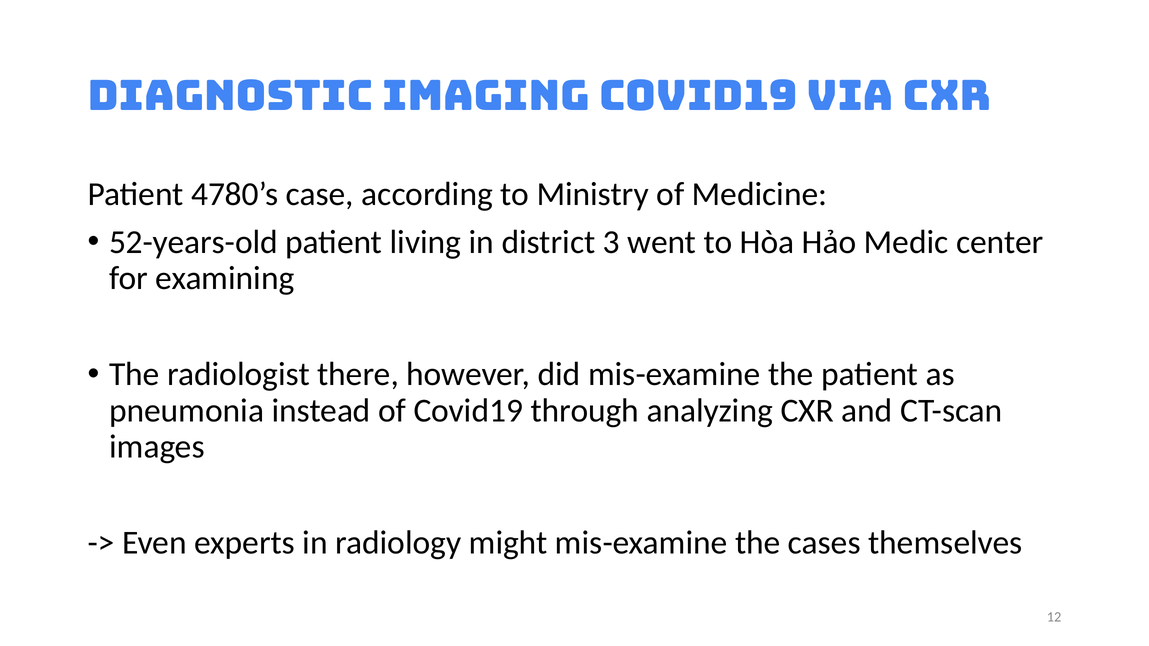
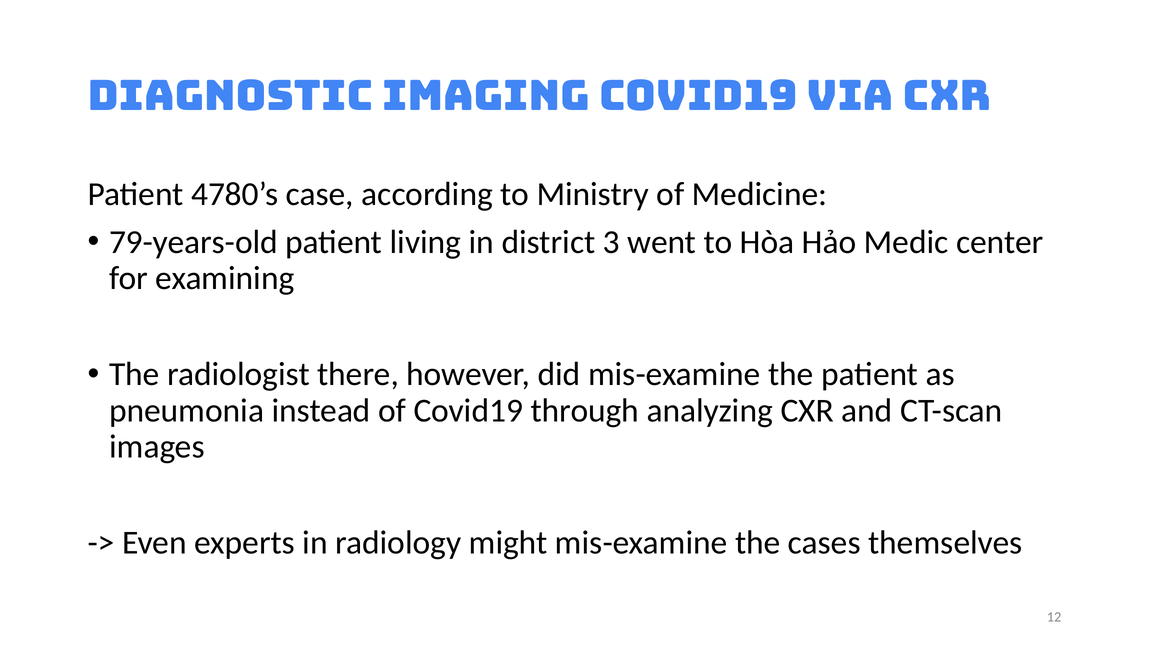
52-years-old: 52-years-old -> 79-years-old (193, 242)
